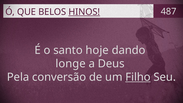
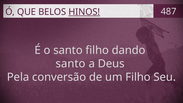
santo hoje: hoje -> filho (97, 50)
longe: longe -> santo (71, 64)
Filho underline: present -> none (138, 77)
